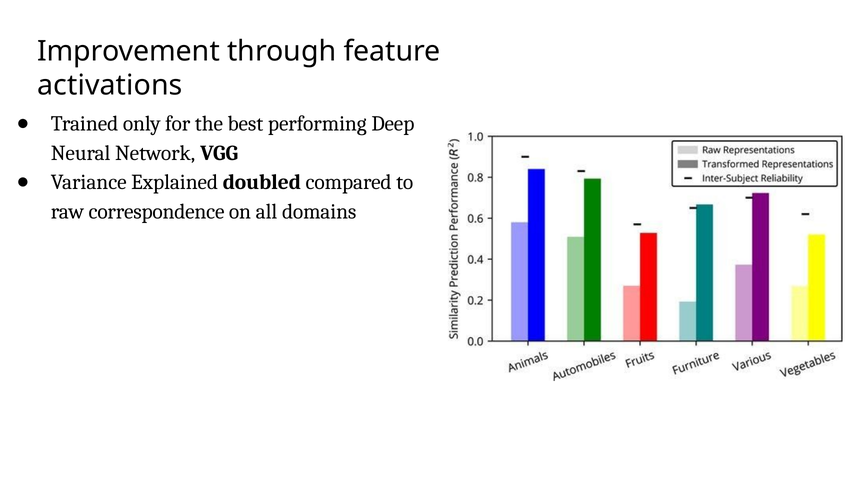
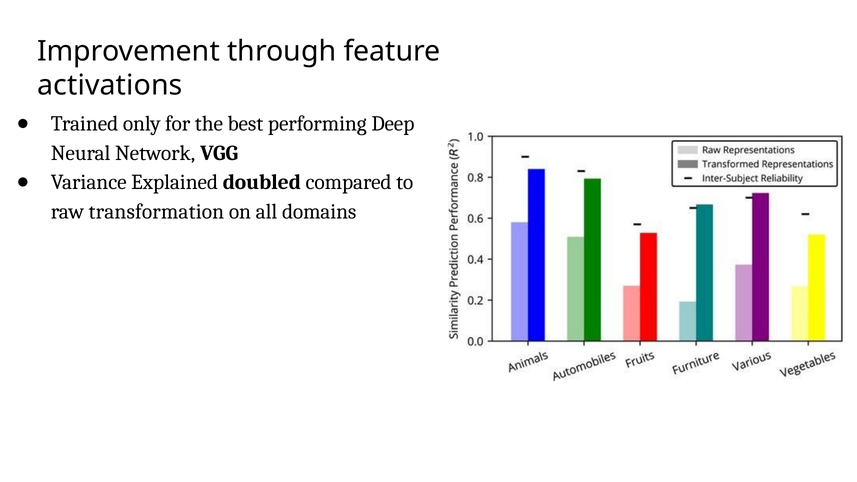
correspondence: correspondence -> transformation (156, 212)
